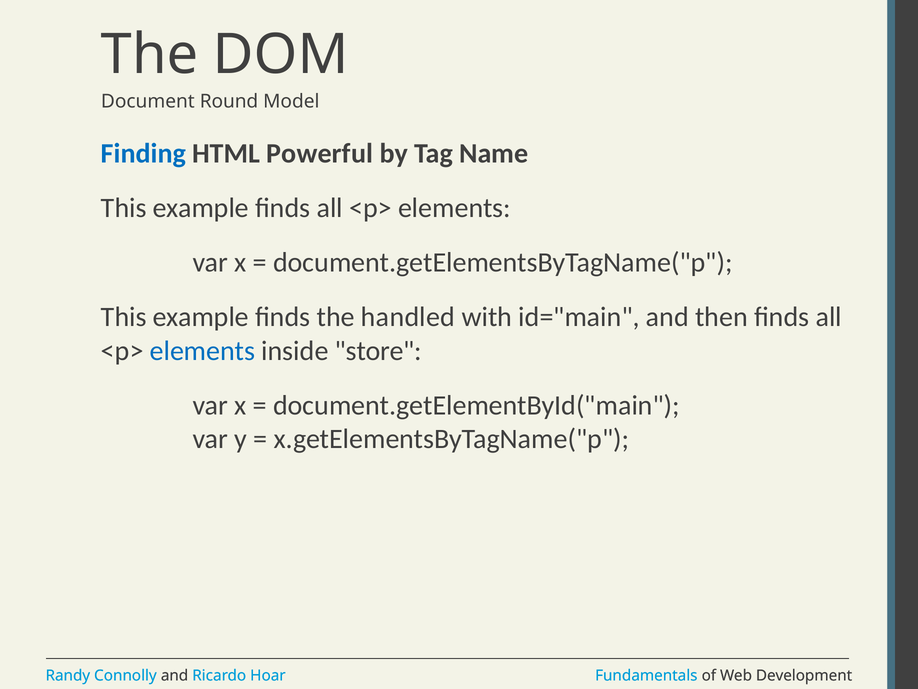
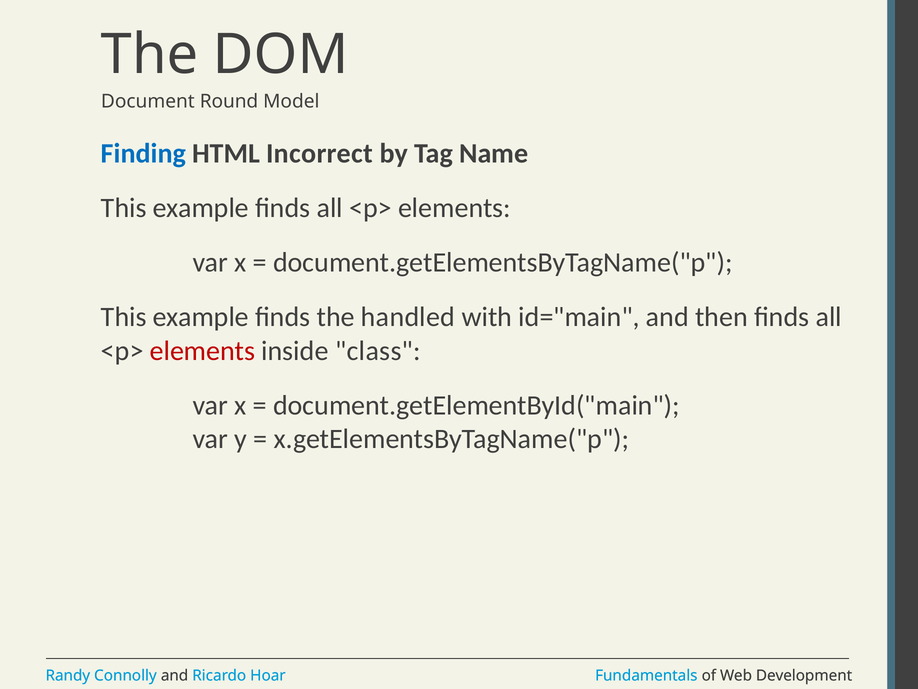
Powerful: Powerful -> Incorrect (320, 153)
elements colour: blue -> red (202, 351)
store: store -> class (378, 351)
